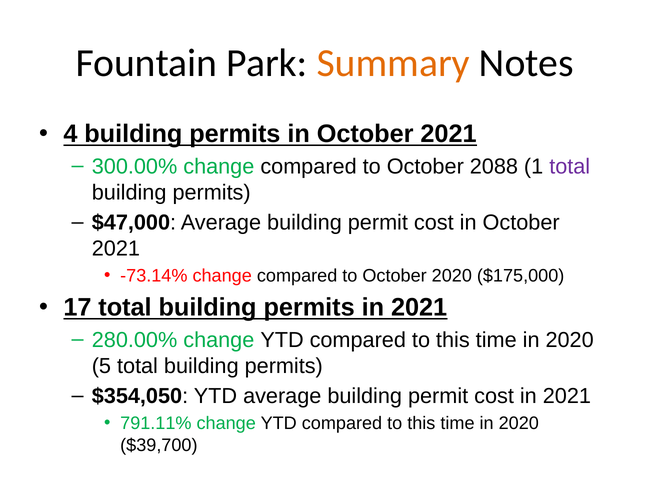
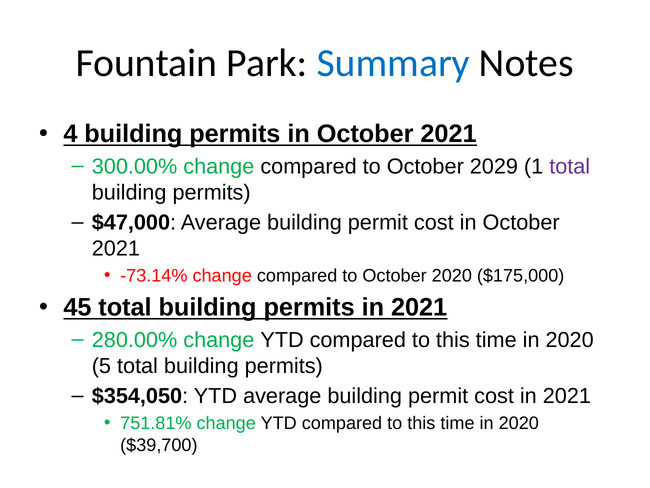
Summary colour: orange -> blue (393, 63)
2088: 2088 -> 2029 (494, 166)
17: 17 -> 45 (77, 307)
791.11%: 791.11% -> 751.81% (156, 423)
